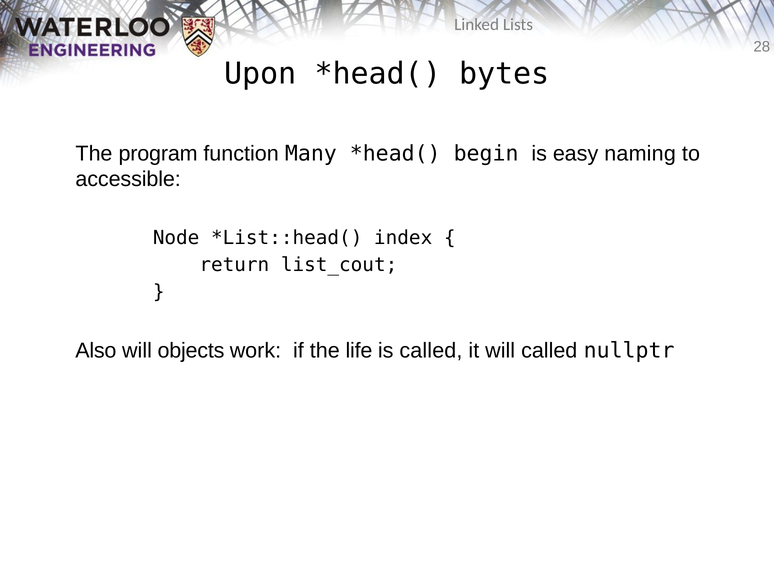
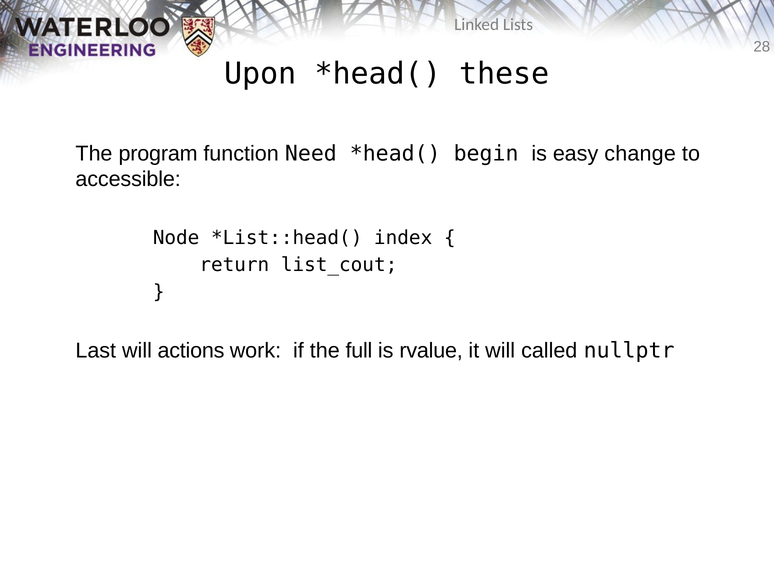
bytes: bytes -> these (504, 74)
Many: Many -> Need (311, 154)
naming: naming -> change (640, 154)
Also: Also -> Last (96, 351)
objects: objects -> actions (191, 351)
life: life -> full (359, 351)
is called: called -> rvalue (431, 351)
